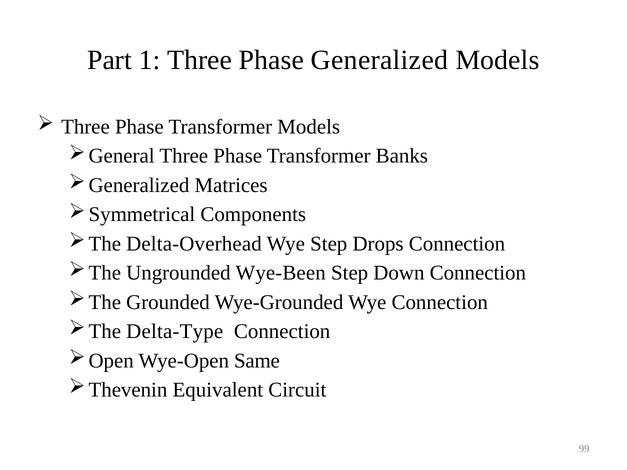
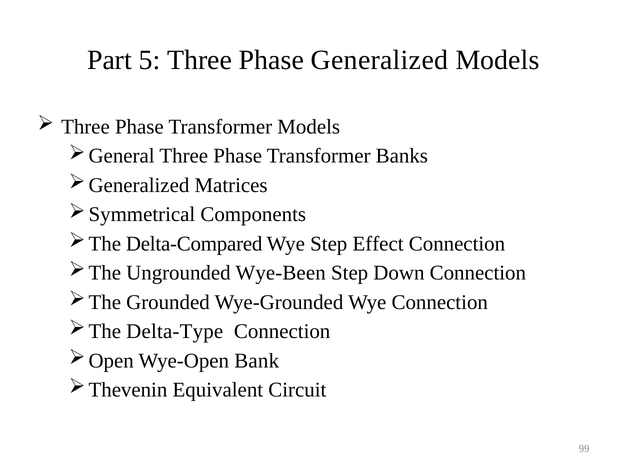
1: 1 -> 5 (150, 60)
Delta-Overhead: Delta-Overhead -> Delta-Compared (194, 244)
Drops: Drops -> Effect (378, 244)
Same: Same -> Bank (257, 361)
